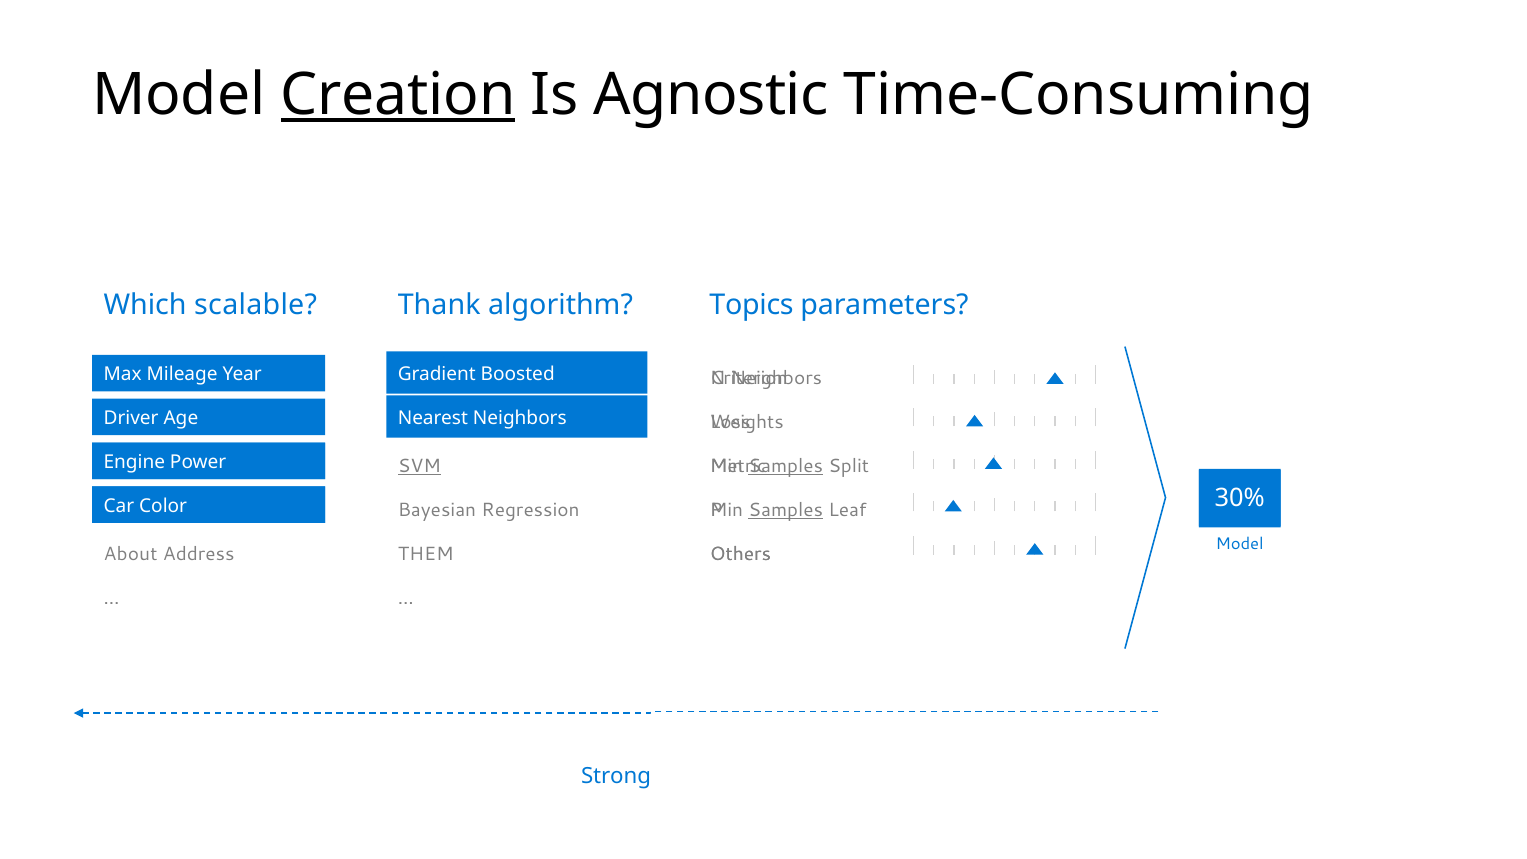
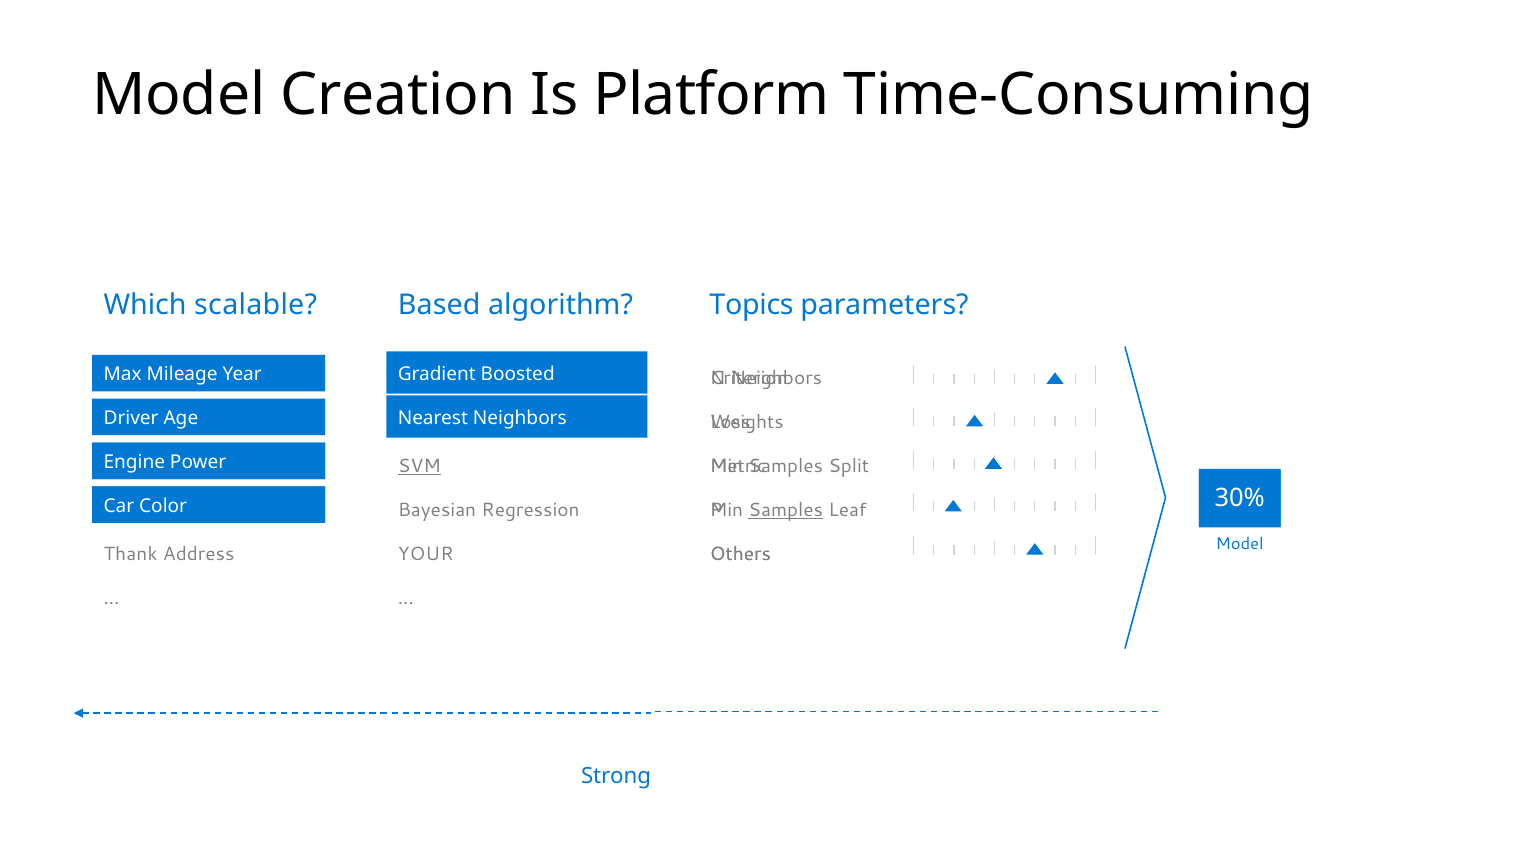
Creation underline: present -> none (398, 95)
Agnostic: Agnostic -> Platform (711, 95)
Thank: Thank -> Based (439, 305)
Samples underline: present -> none (786, 466)
About: About -> Thank (131, 554)
THEM: THEM -> YOUR (426, 554)
